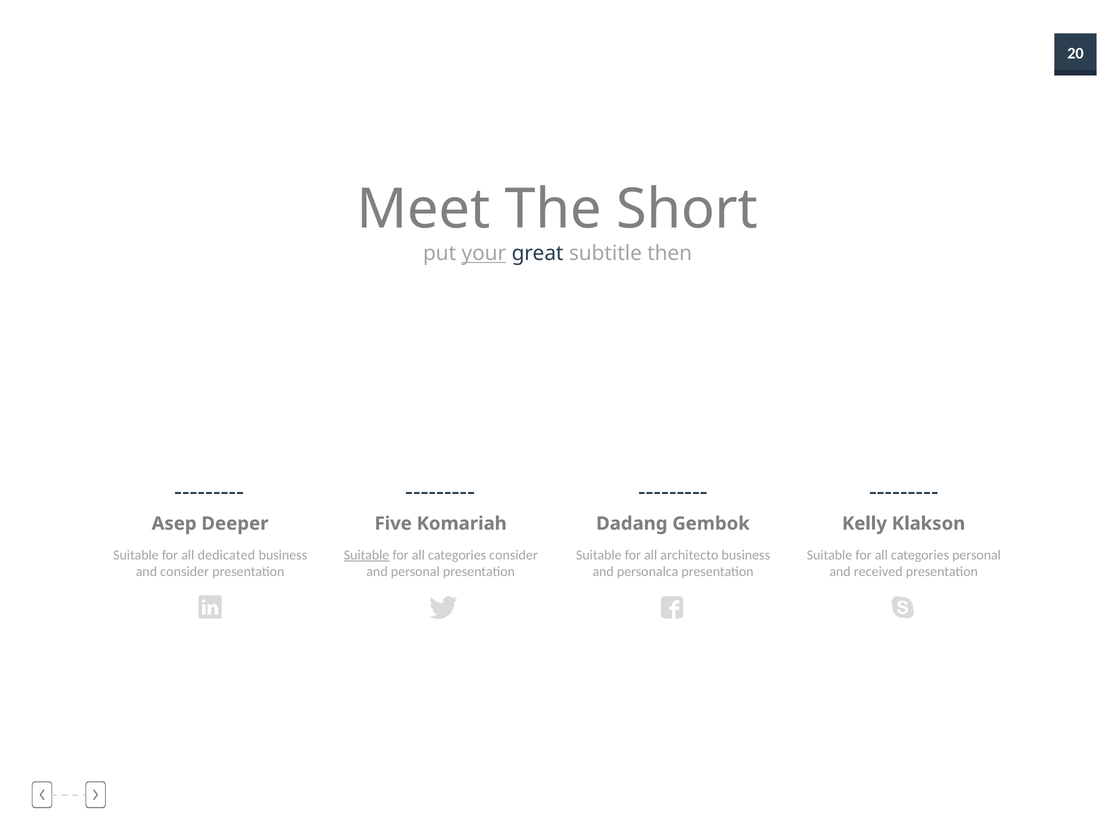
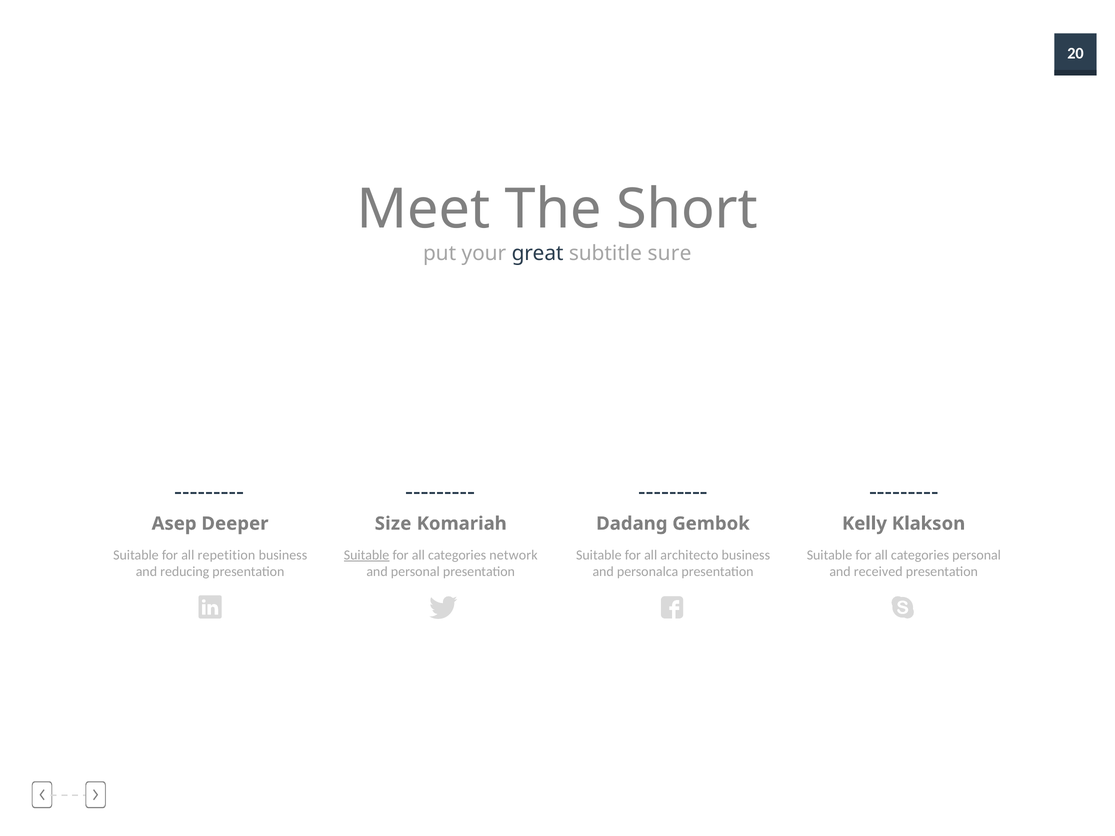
your underline: present -> none (484, 254)
then: then -> sure (670, 254)
Five: Five -> Size (393, 524)
dedicated: dedicated -> repetition (226, 555)
categories consider: consider -> network (513, 555)
and consider: consider -> reducing (185, 572)
